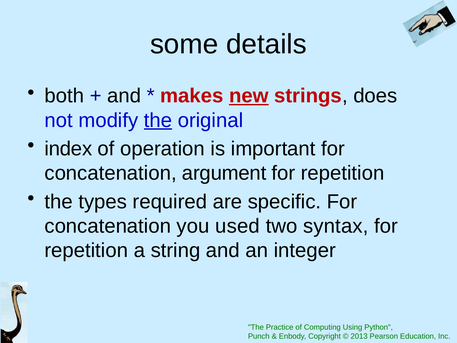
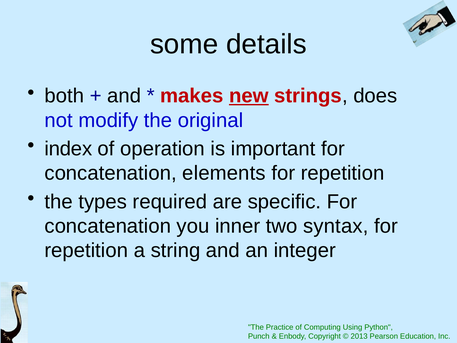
the underline: present -> none (158, 120)
argument: argument -> elements (224, 173)
used: used -> inner (238, 226)
